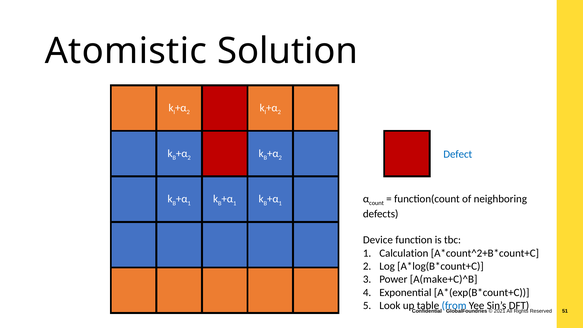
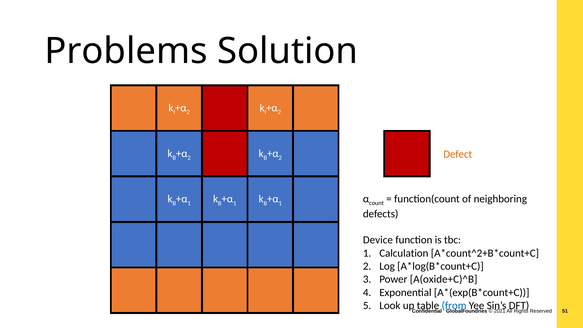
Atomistic: Atomistic -> Problems (126, 51)
Defect colour: blue -> orange (458, 154)
A(make+C)^B: A(make+C)^B -> A(oxide+C)^B (444, 279)
